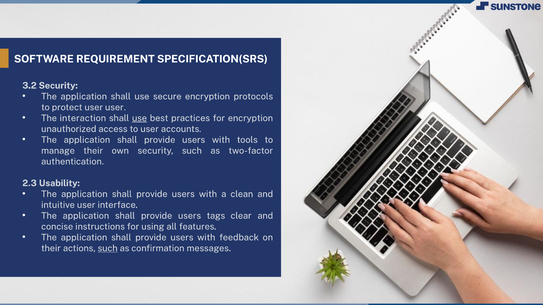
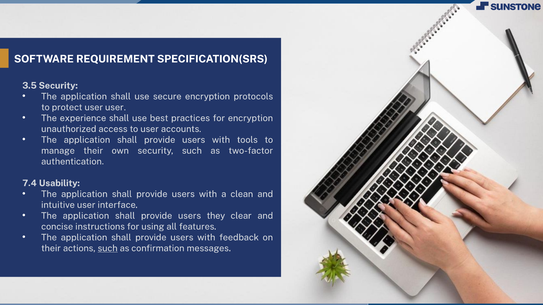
3.2: 3.2 -> 3.5 (30, 86)
interaction: interaction -> experience (83, 118)
use underline: present -> none (139, 118)
2.3: 2.3 -> 7.4 (30, 183)
tags: tags -> they (216, 216)
